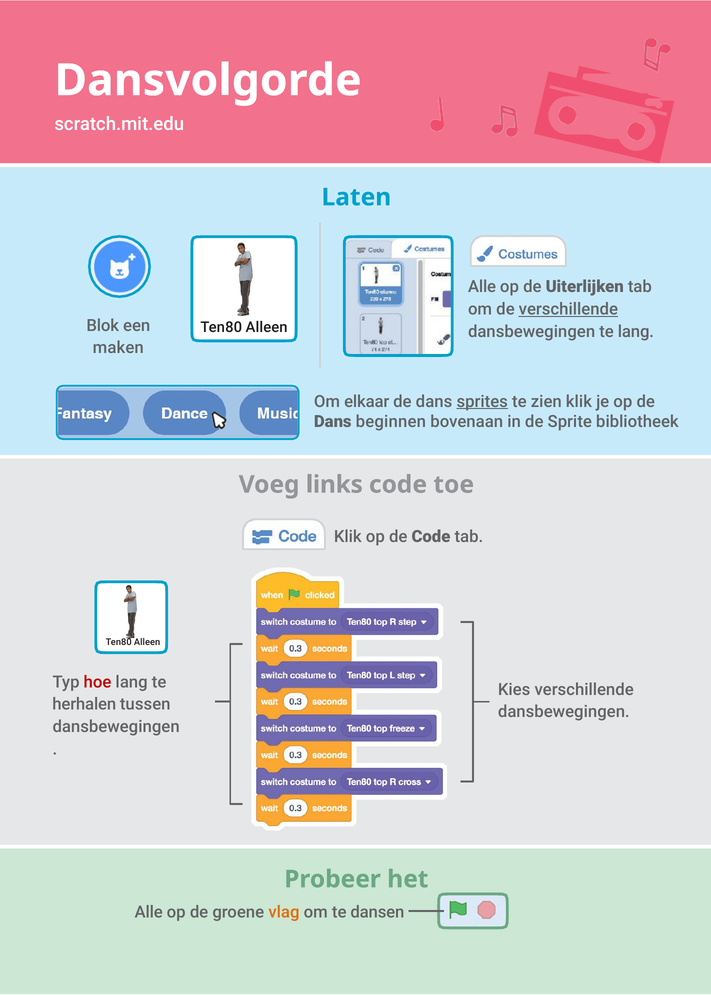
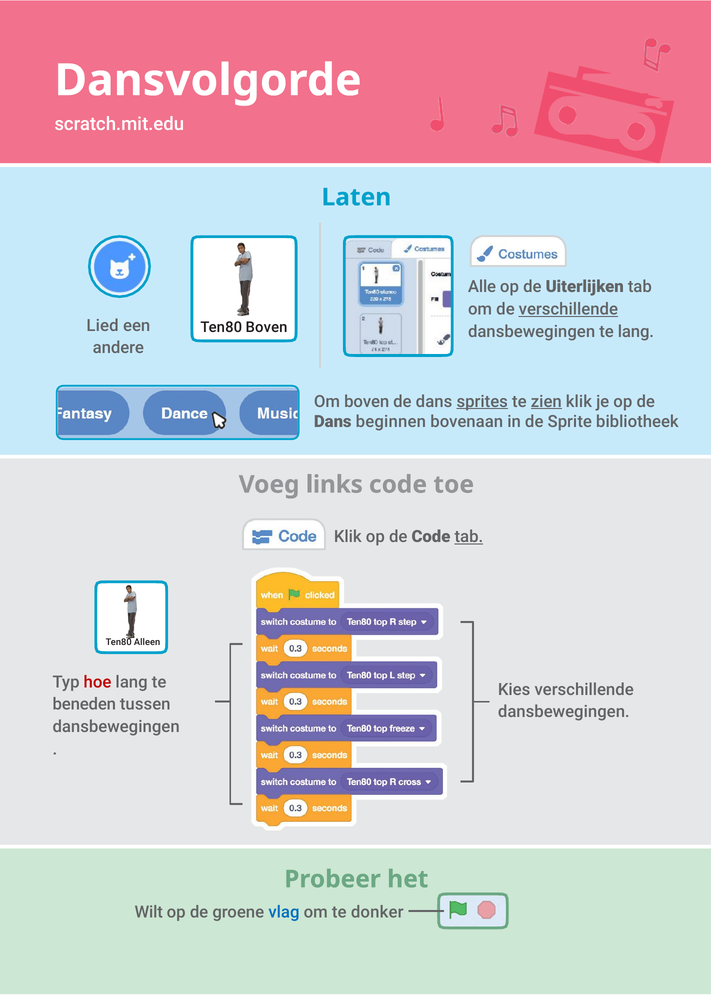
Blok: Blok -> Lied (103, 326)
Alleen: Alleen -> Boven (267, 327)
maken: maken -> andere (118, 348)
Om elkaar: elkaar -> boven (367, 402)
zien underline: none -> present (546, 402)
tab underline: none -> present (469, 537)
herhalen: herhalen -> beneden (84, 705)
Alle: Alle -> Wilt (149, 913)
vlag colour: orange -> blue (284, 913)
dansen: dansen -> donker (377, 913)
